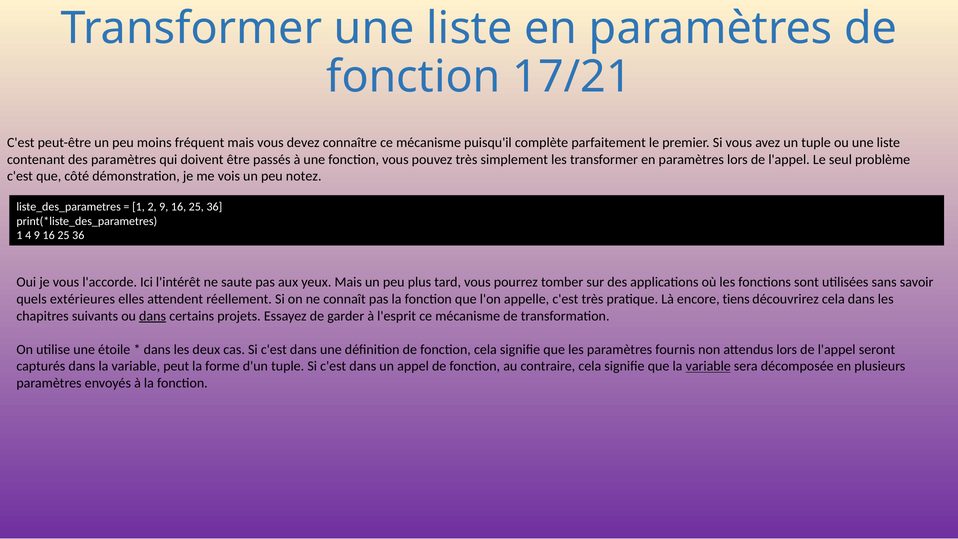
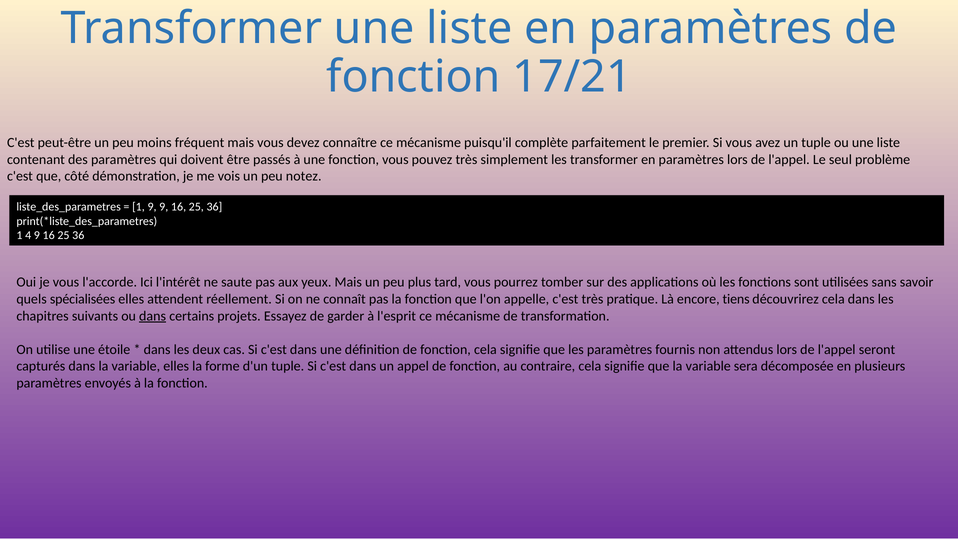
1 2: 2 -> 9 (152, 207)
extérieures: extérieures -> spécialisées (83, 299)
variable peut: peut -> elles (176, 366)
variable underline: present -> none (708, 366)
